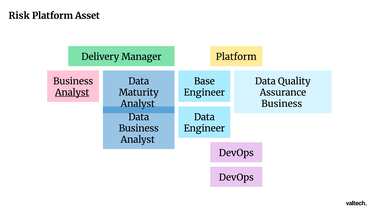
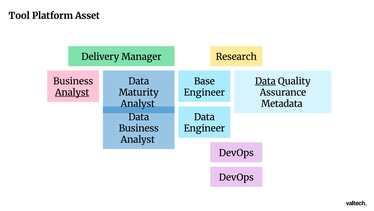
Risk: Risk -> Tool (19, 16)
Platform: Platform -> Research (236, 57)
Data underline: none -> present (265, 81)
Business: Business -> Metadata (282, 103)
